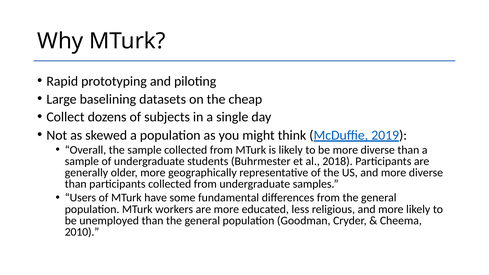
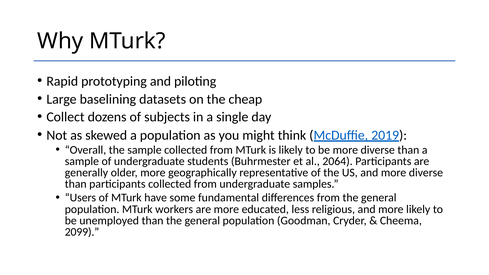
2018: 2018 -> 2064 (338, 161)
2010: 2010 -> 2099 (82, 232)
